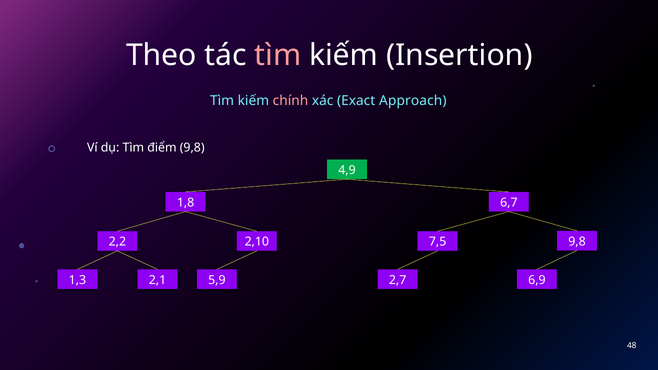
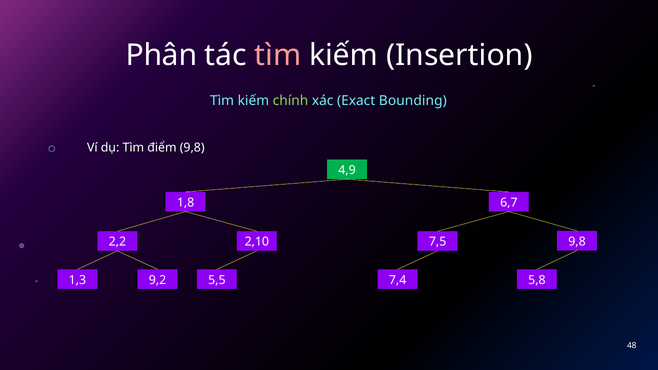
Theo: Theo -> Phân (161, 55)
chính colour: pink -> light green (291, 101)
Approach: Approach -> Bounding (413, 101)
2,1: 2,1 -> 9,2 (158, 280)
5,9: 5,9 -> 5,5 (217, 280)
2,7: 2,7 -> 7,4 (398, 280)
6,9: 6,9 -> 5,8 (537, 280)
